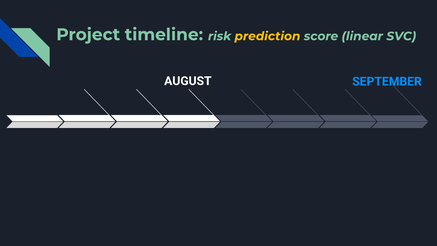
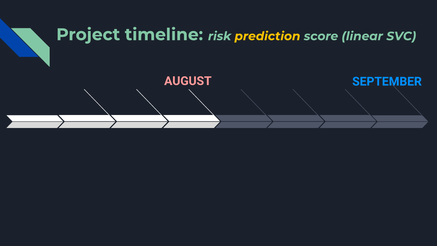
AUGUST colour: white -> pink (188, 81)
